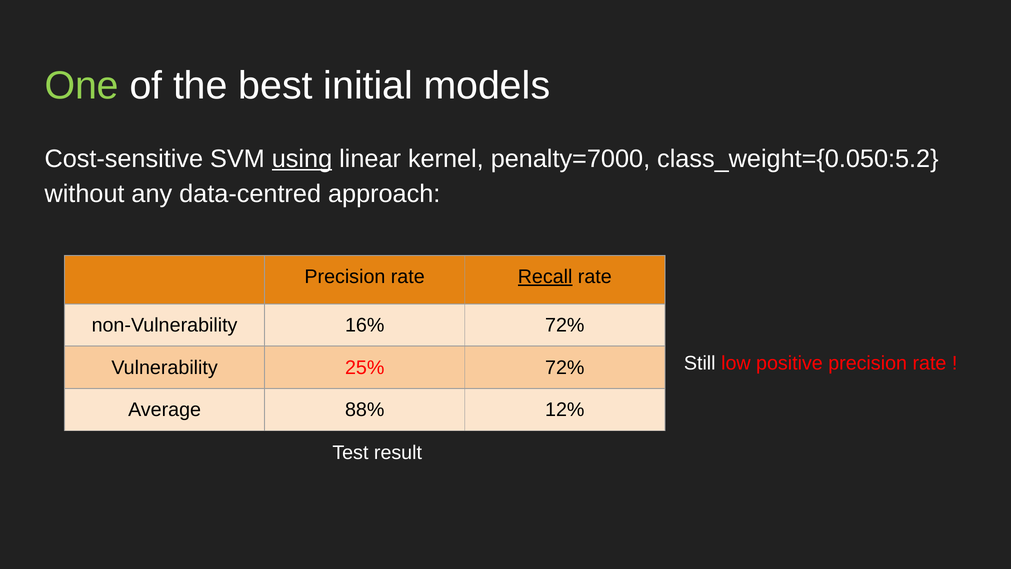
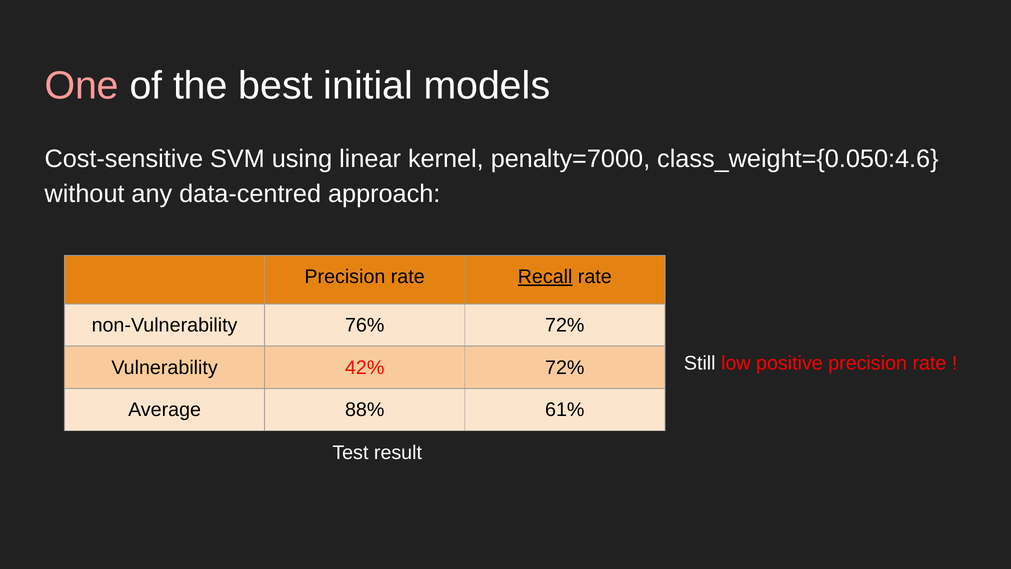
One colour: light green -> pink (82, 86)
using underline: present -> none (302, 159)
class_weight={0.050:5.2: class_weight={0.050:5.2 -> class_weight={0.050:4.6 (798, 159)
16%: 16% -> 76% (365, 325)
25%: 25% -> 42% (365, 367)
12%: 12% -> 61% (565, 410)
